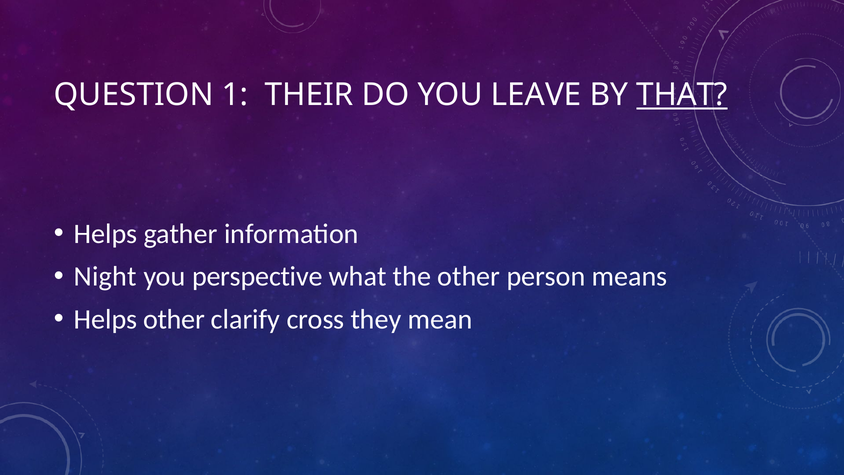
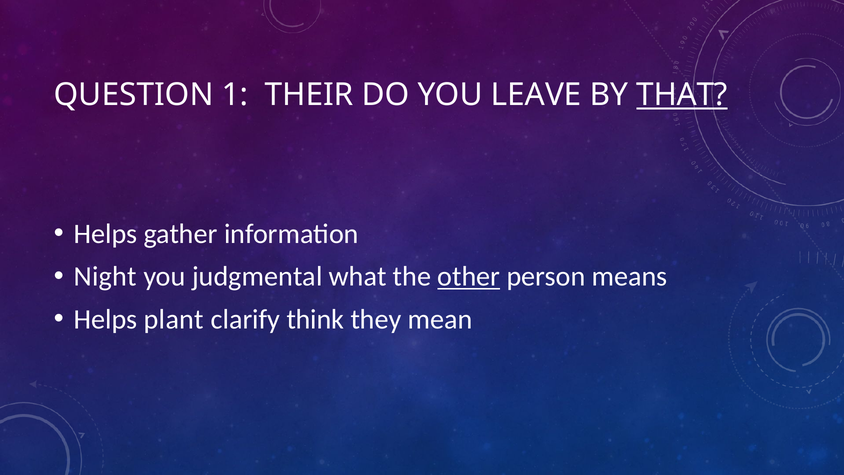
perspective: perspective -> judgmental (257, 277)
other underline: none -> present (469, 277)
Helps other: other -> plant (174, 319)
cross: cross -> think (315, 319)
